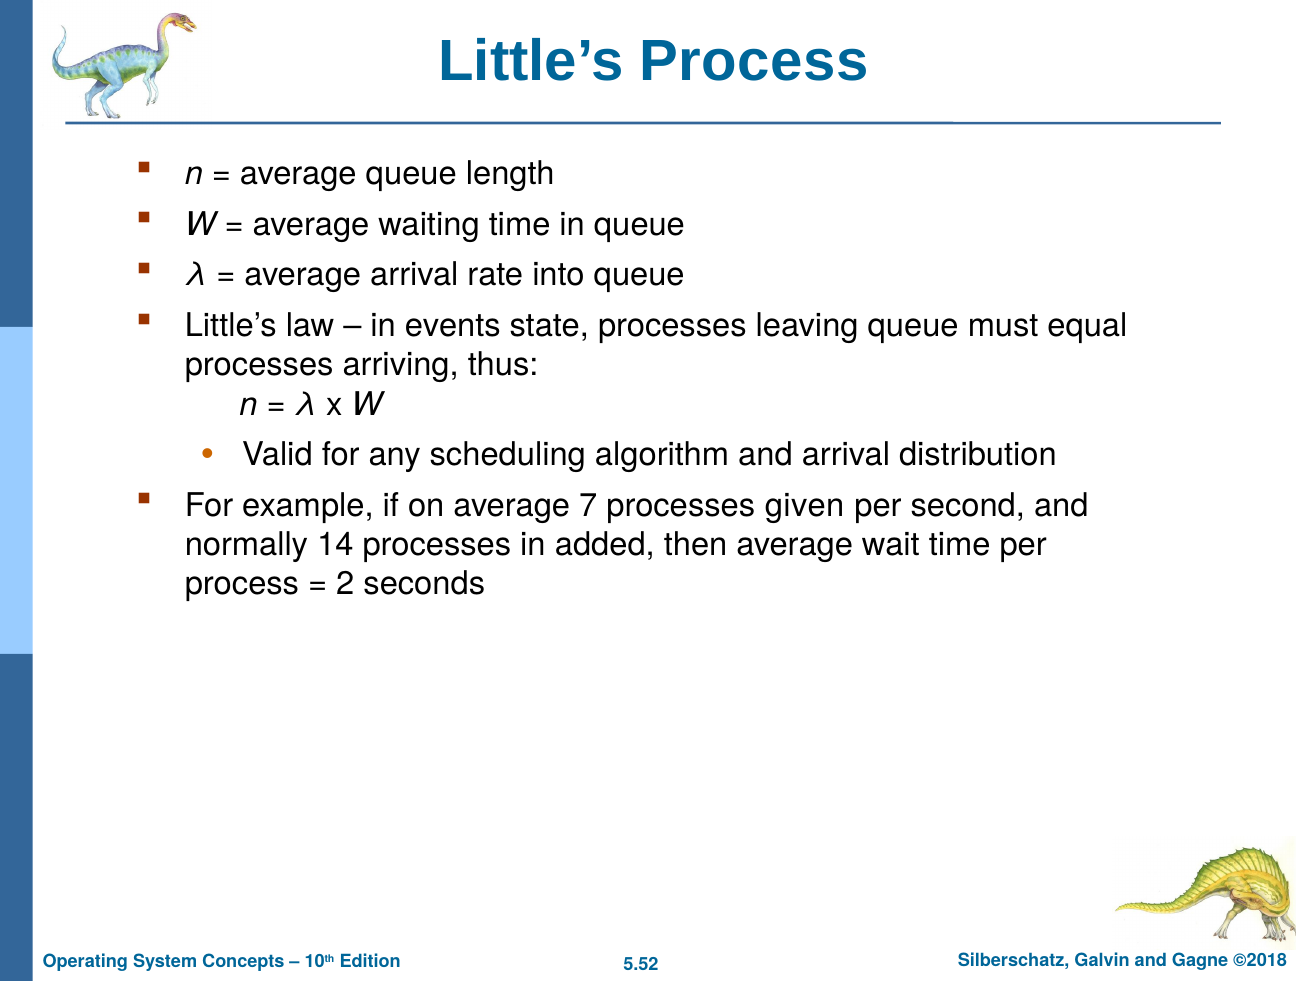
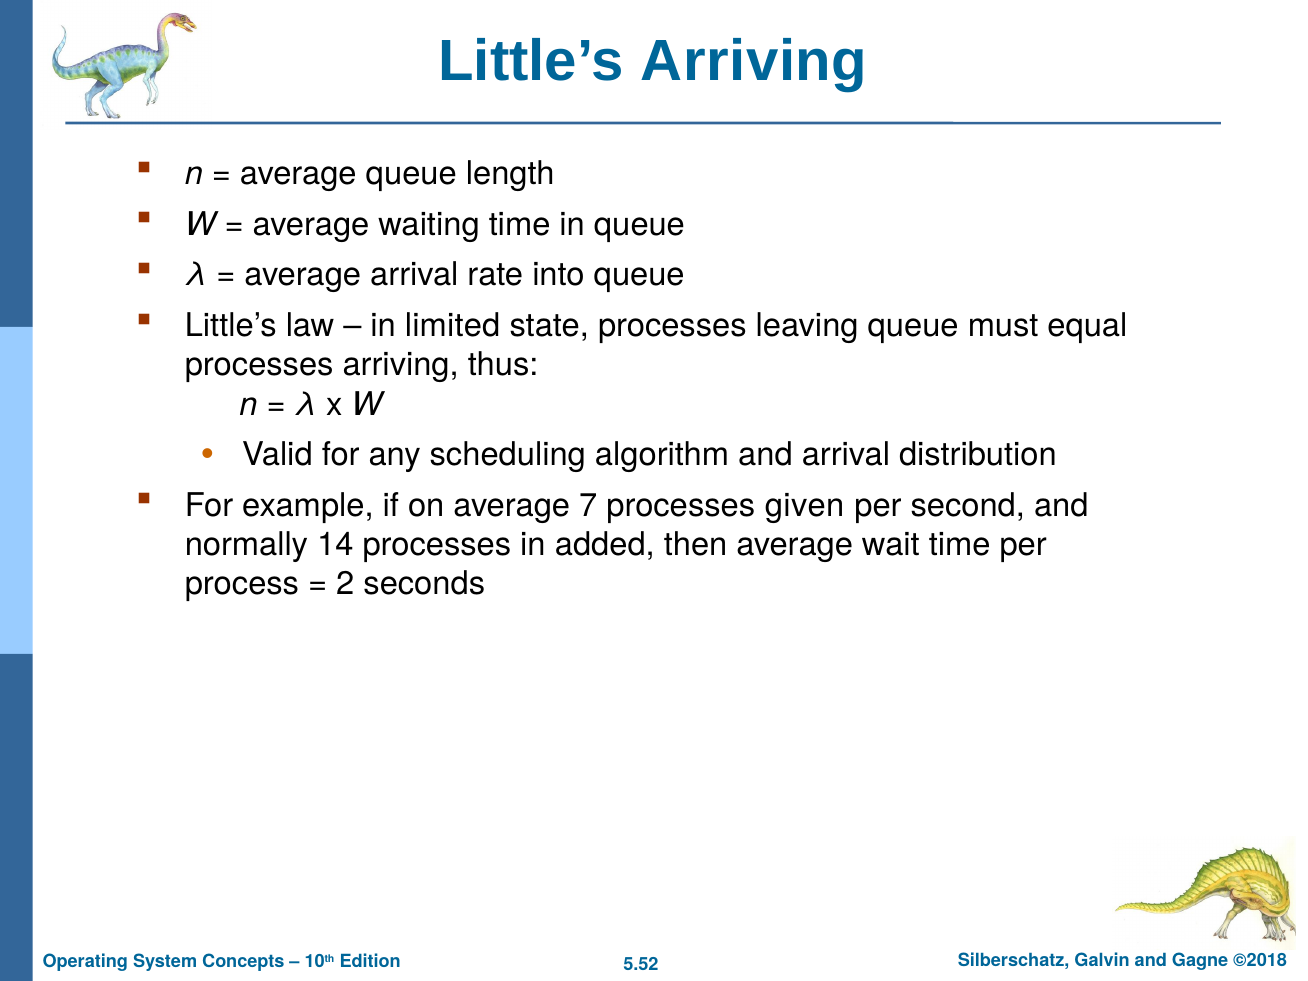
Little’s Process: Process -> Arriving (754, 61)
events: events -> limited (453, 326)
